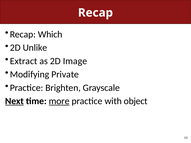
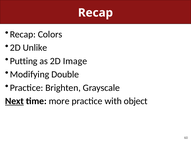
Which: Which -> Colors (50, 34)
Extract: Extract -> Putting (24, 61)
Private: Private -> Double (65, 75)
more underline: present -> none (59, 101)
